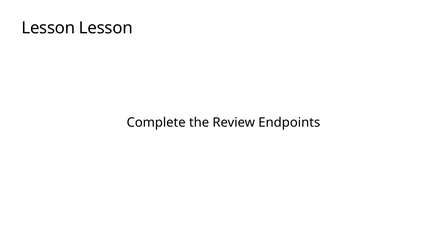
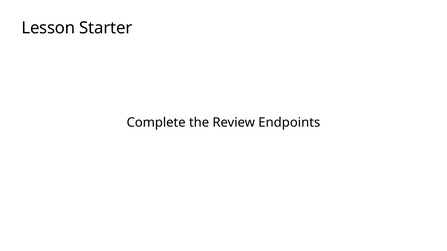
Lesson Lesson: Lesson -> Starter (106, 28)
